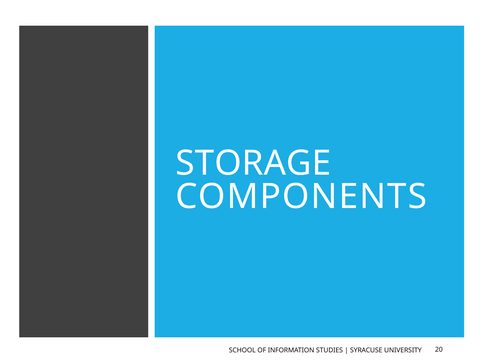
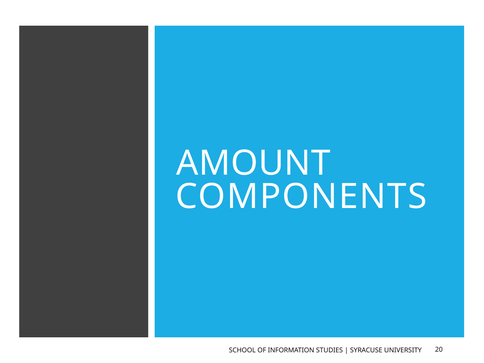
STORAGE: STORAGE -> AMOUNT (253, 163)
